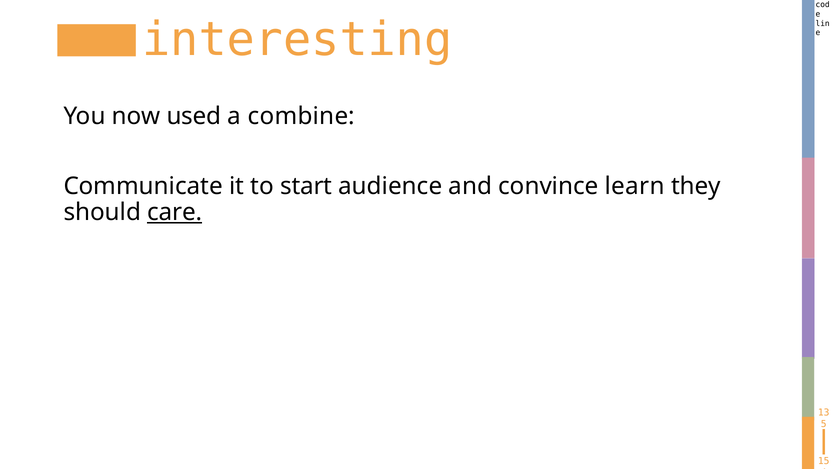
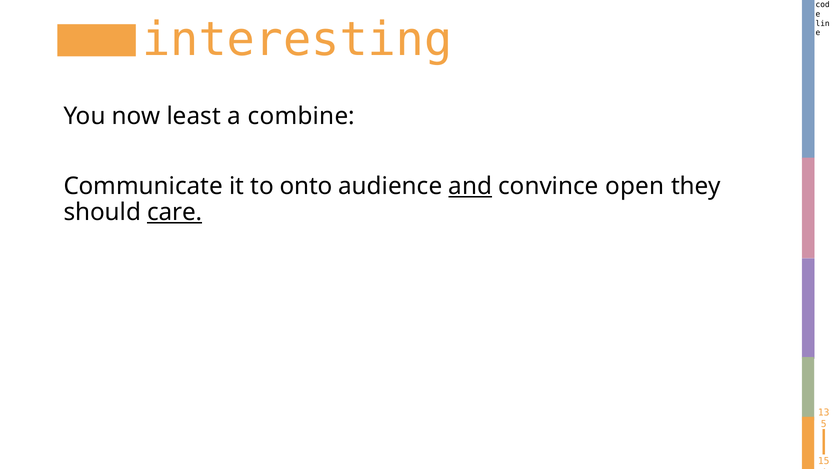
used: used -> least (194, 116)
start: start -> onto (306, 186)
and underline: none -> present (470, 186)
learn: learn -> open (635, 186)
